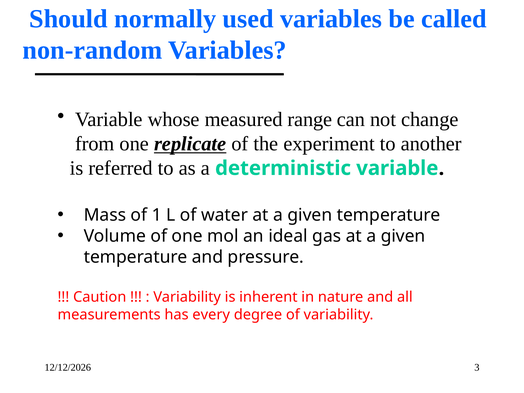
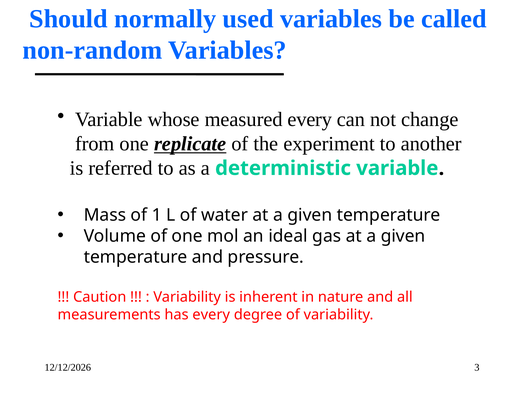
measured range: range -> every (310, 119)
